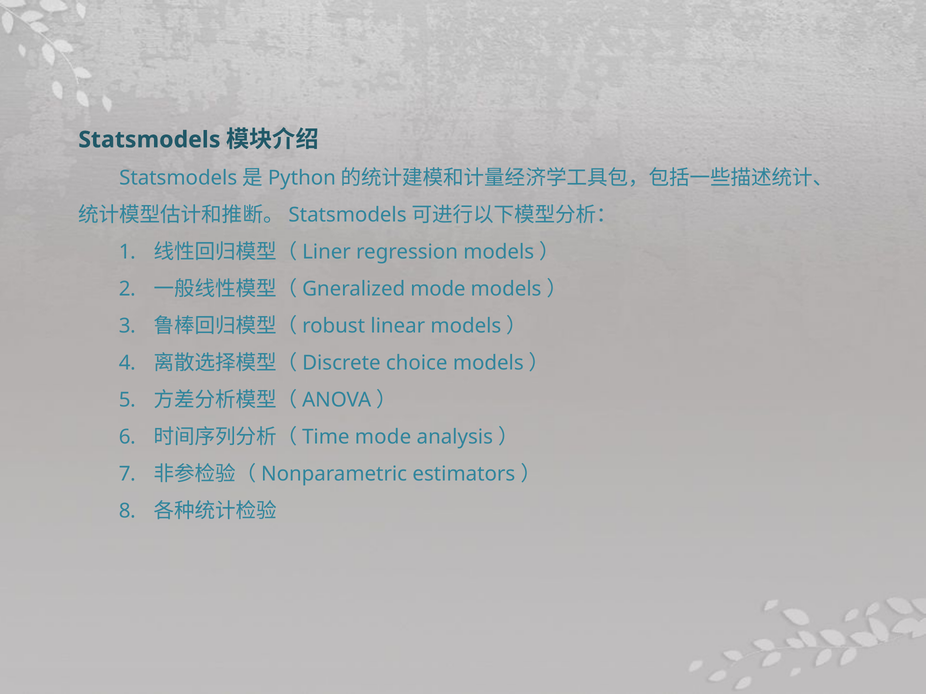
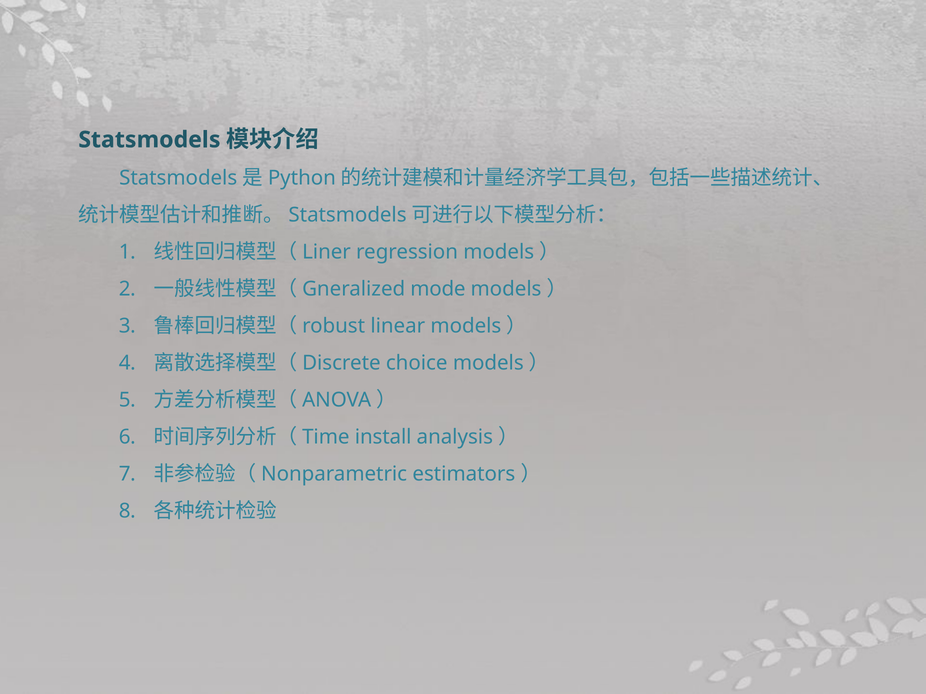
mode: mode -> install (383, 437)
